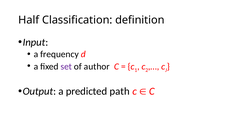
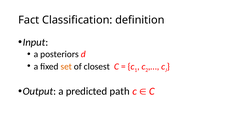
Half: Half -> Fact (29, 20)
frequency: frequency -> posteriors (60, 54)
set colour: purple -> orange (66, 67)
author: author -> closest (97, 67)
